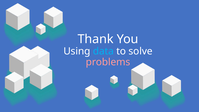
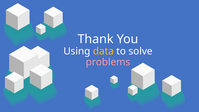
data colour: light blue -> yellow (103, 51)
